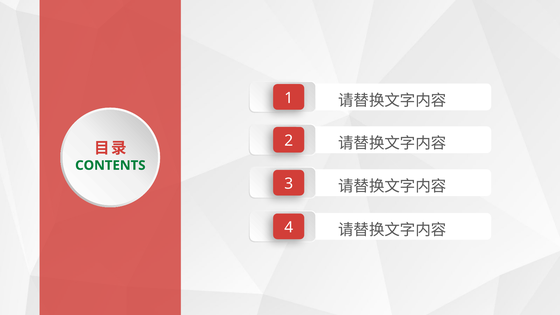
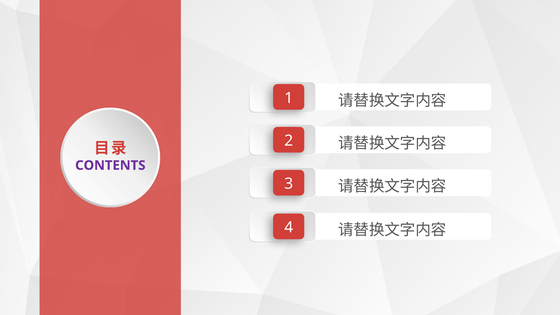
CONTENTS colour: green -> purple (110, 165)
